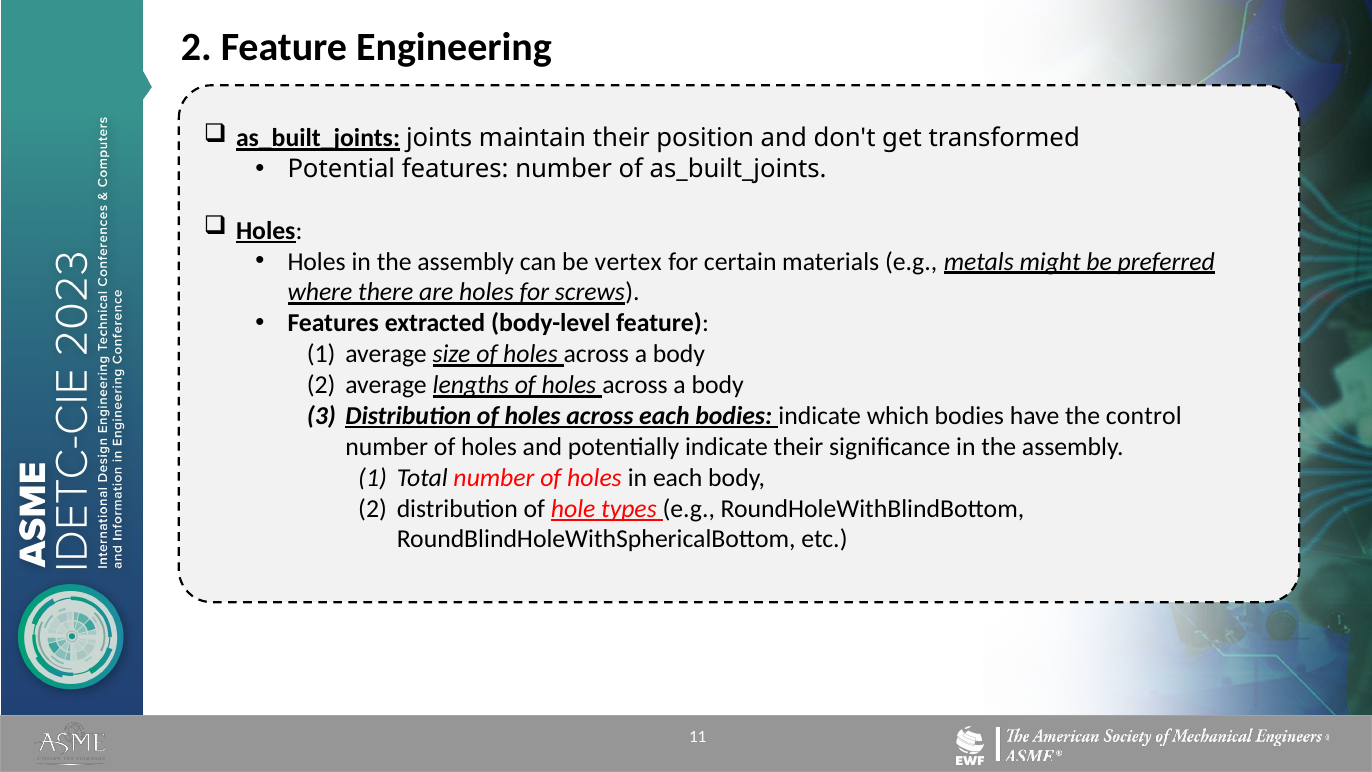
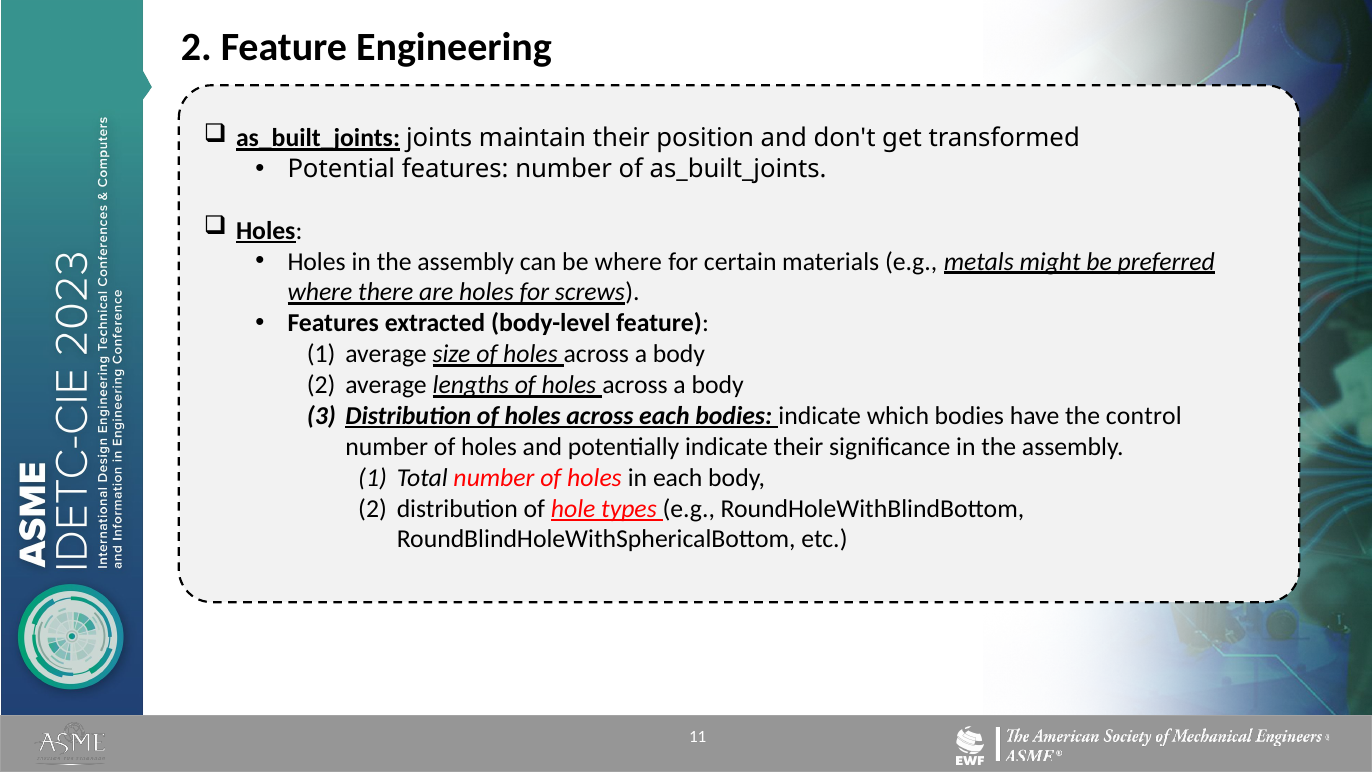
be vertex: vertex -> where (628, 261)
